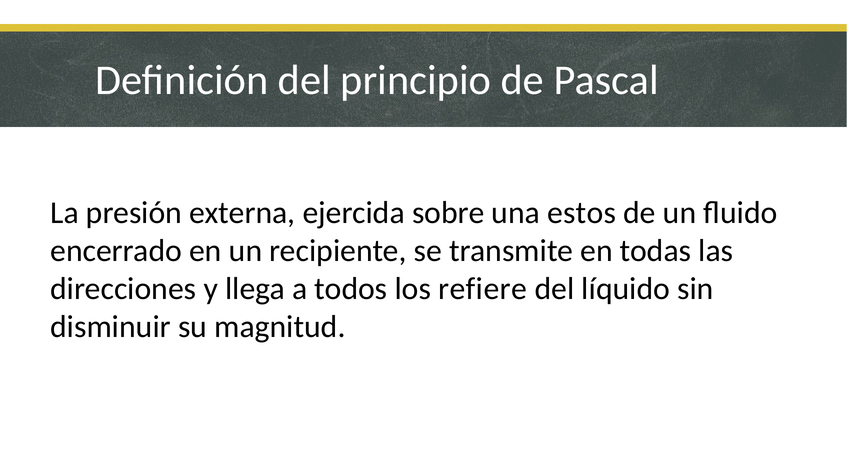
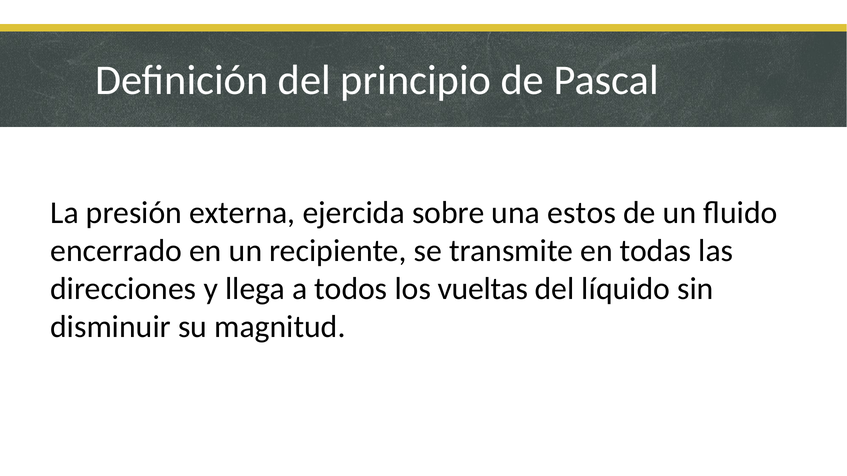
refiere: refiere -> vueltas (483, 289)
